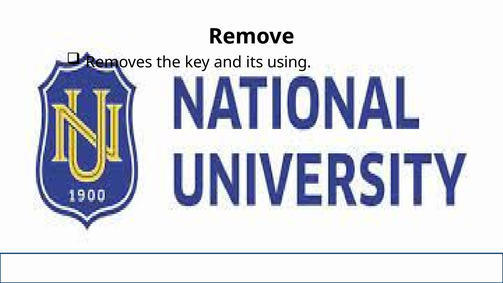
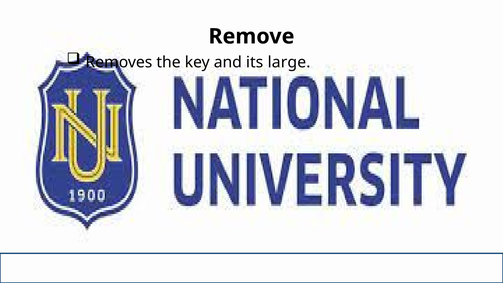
using: using -> large (289, 62)
